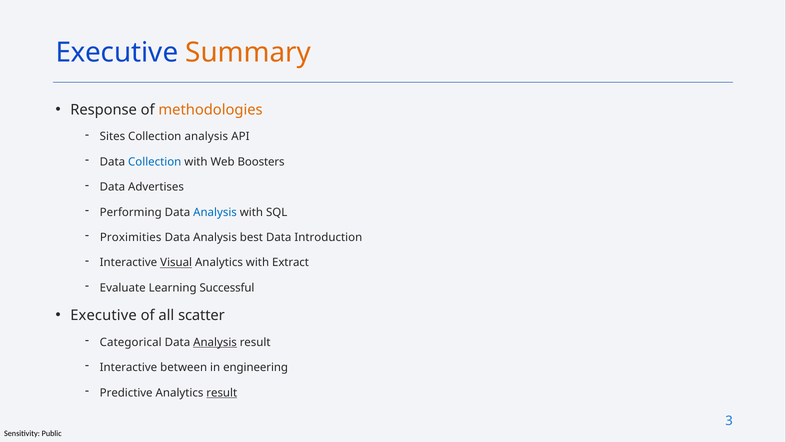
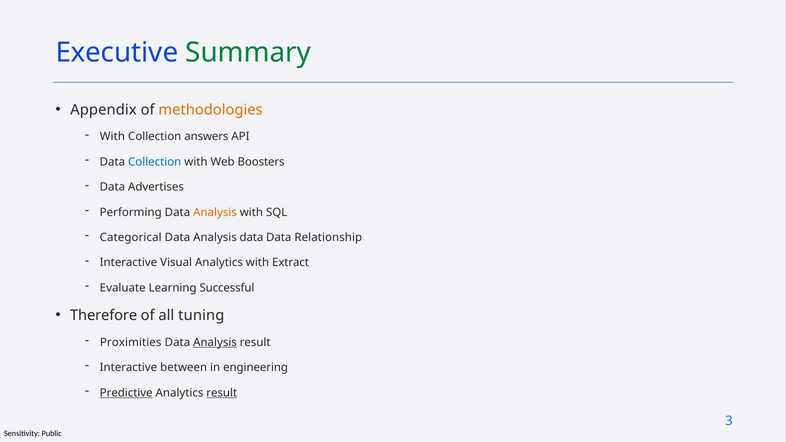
Summary colour: orange -> green (248, 53)
Response: Response -> Appendix (103, 110)
Sites: Sites -> With (112, 137)
Collection analysis: analysis -> answers (206, 137)
Analysis colour: blue -> orange (215, 212)
Proximities: Proximities -> Categorical (131, 238)
Analysis best: best -> data (251, 238)
Introduction: Introduction -> Relationship (328, 238)
Visual underline: present -> none (176, 263)
Executive: Executive -> Therefore (104, 315)
scatter: scatter -> tuning (201, 315)
Categorical: Categorical -> Proximities (131, 342)
Predictive underline: none -> present (126, 393)
